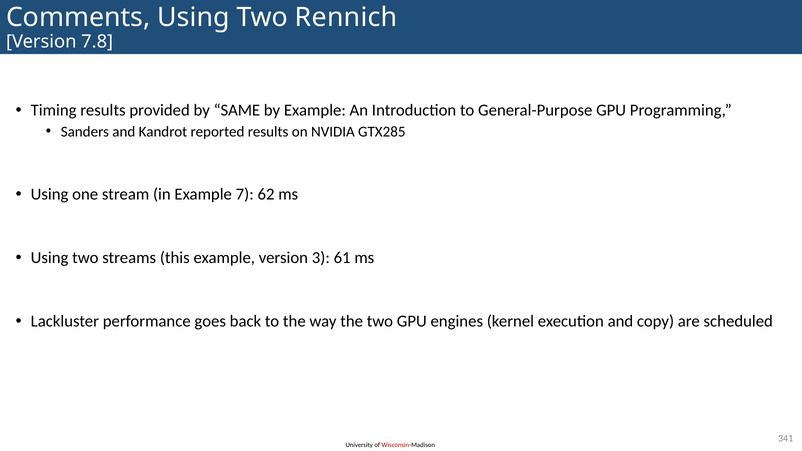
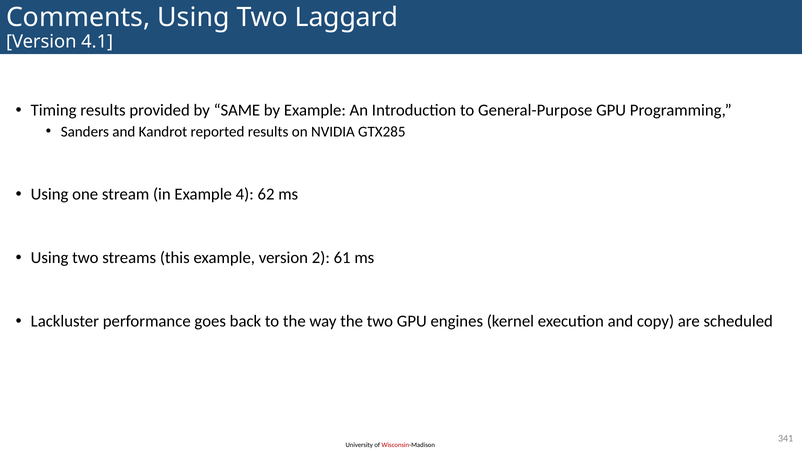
Rennich: Rennich -> Laggard (346, 17)
7.8: 7.8 -> 4.1 (97, 42)
7: 7 -> 4 (245, 194)
3: 3 -> 2 (321, 258)
